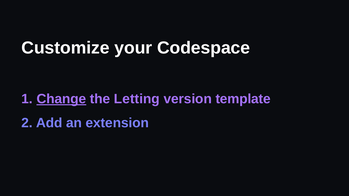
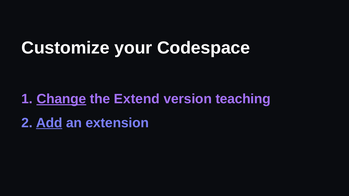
Letting: Letting -> Extend (137, 99)
template: template -> teaching (243, 99)
Add underline: none -> present (49, 123)
